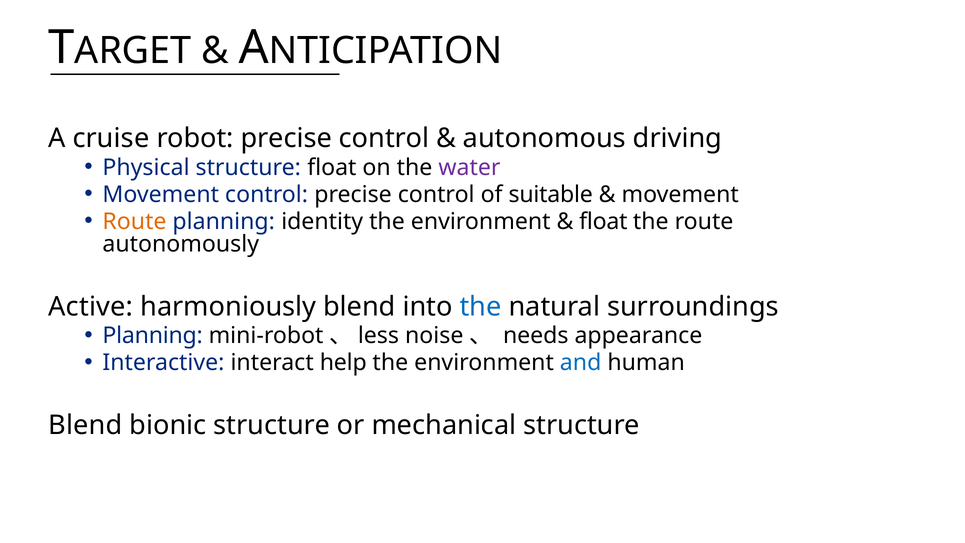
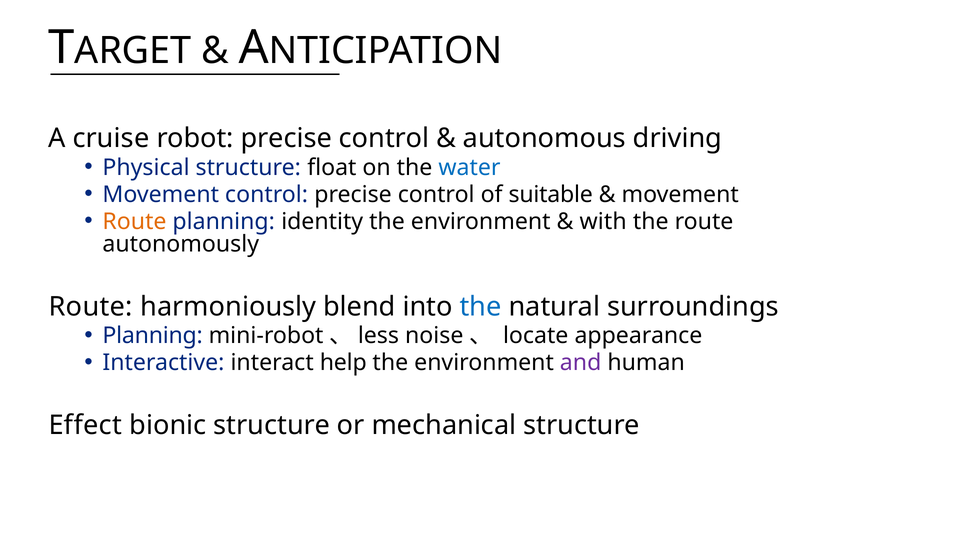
water colour: purple -> blue (469, 167)
float: float -> with (603, 221)
Active: Active -> Route (91, 307)
needs: needs -> locate (536, 336)
and colour: blue -> purple (581, 363)
Blend: Blend -> Effect (85, 425)
